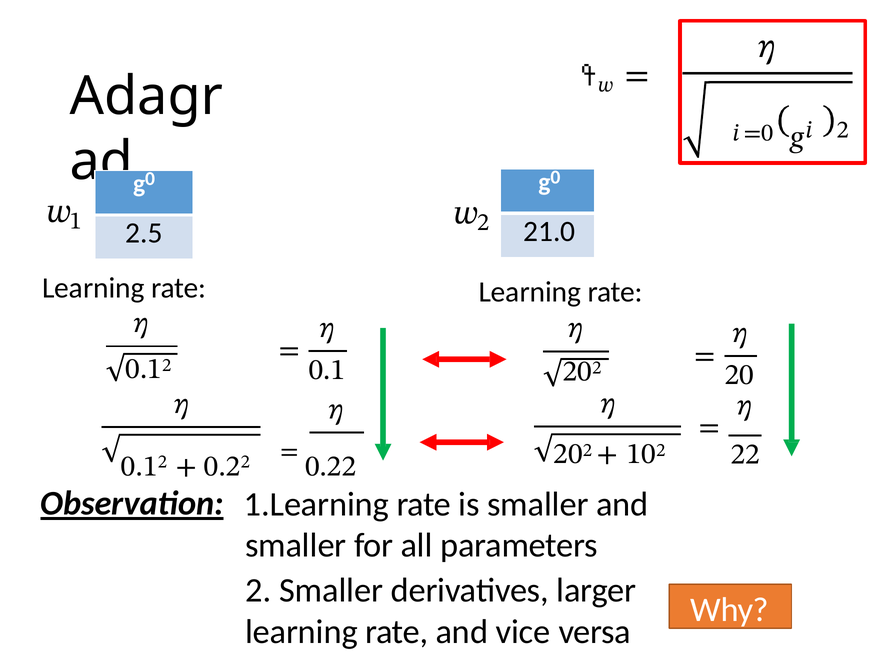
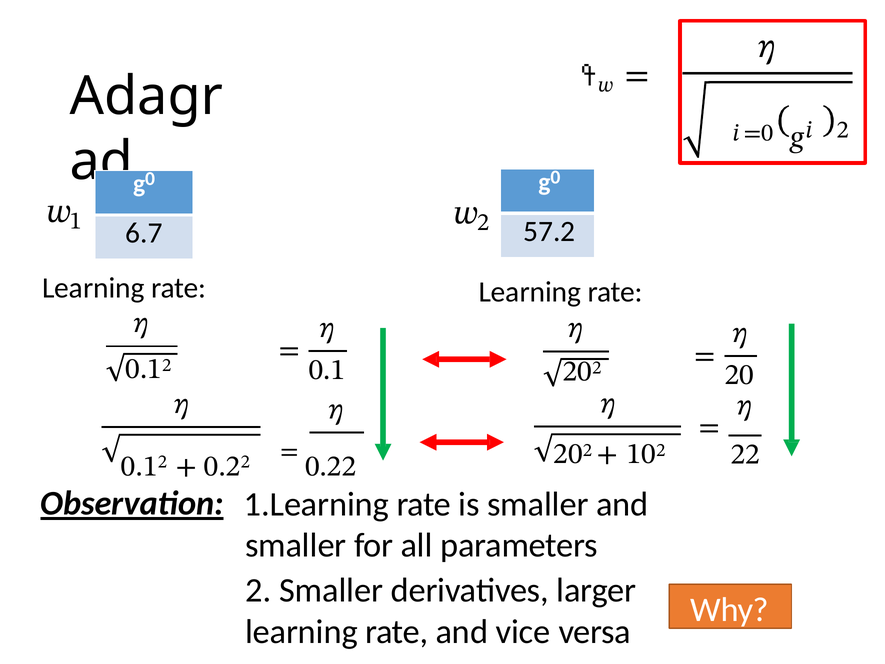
21.0: 21.0 -> 57.2 (549, 232)
2.5: 2.5 -> 6.7 (144, 233)
